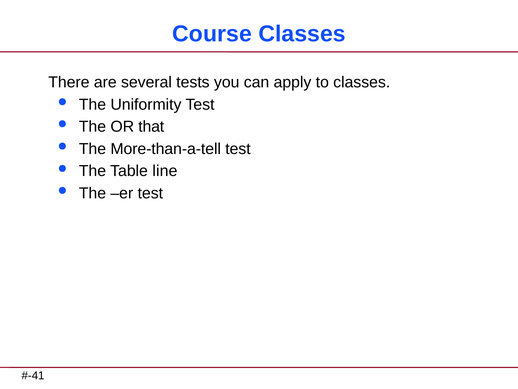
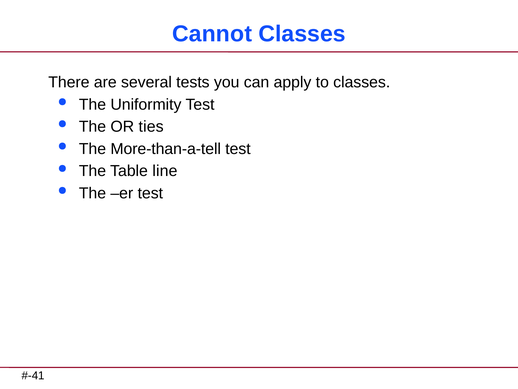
Course: Course -> Cannot (212, 34)
that: that -> ties (151, 126)
